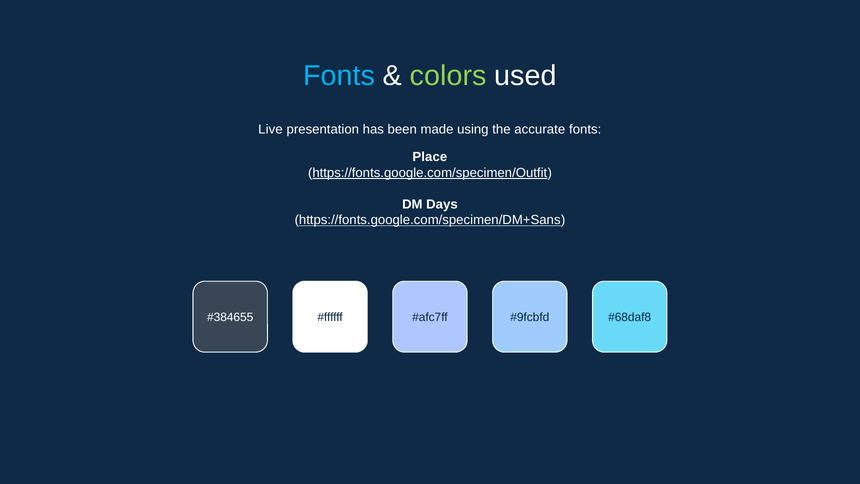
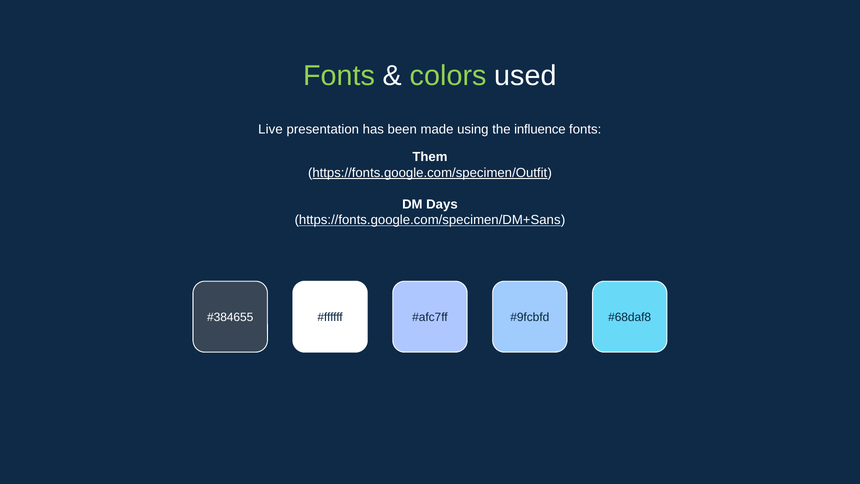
Fonts colour: light blue -> light green (339, 76)
accurate: accurate -> influence (540, 129)
Place: Place -> Them (430, 157)
